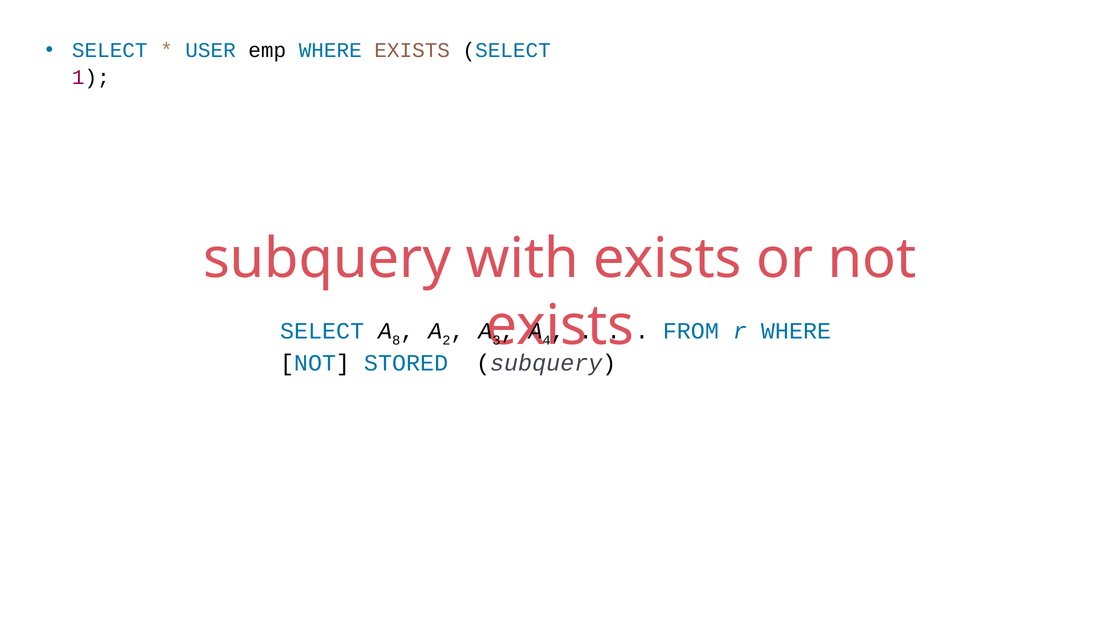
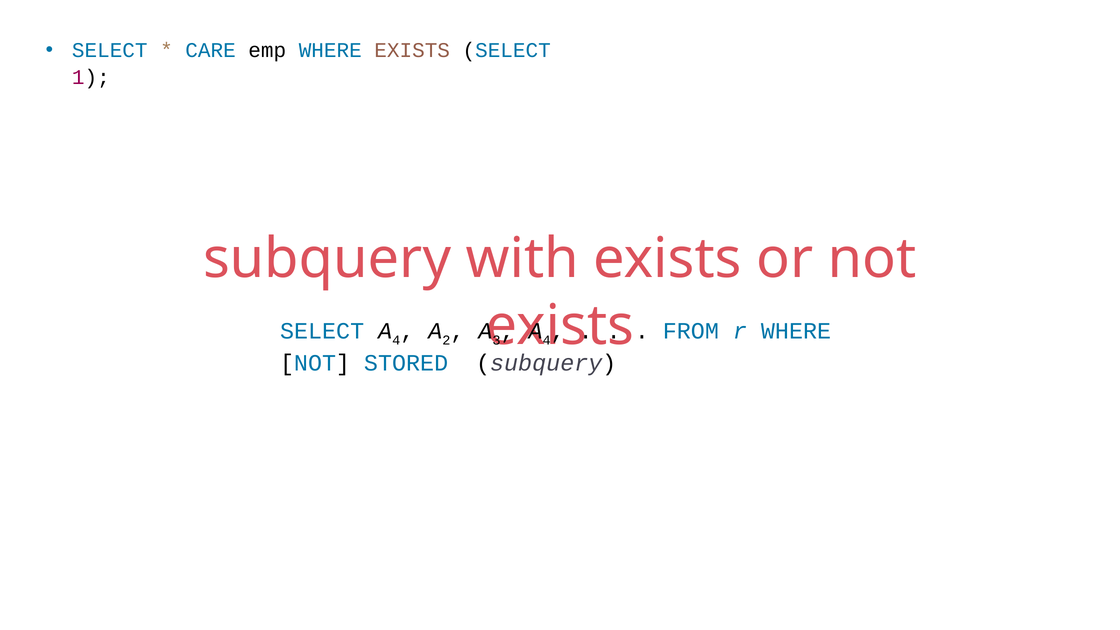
USER: USER -> CARE (211, 50)
8: 8 -> 4 (396, 340)
